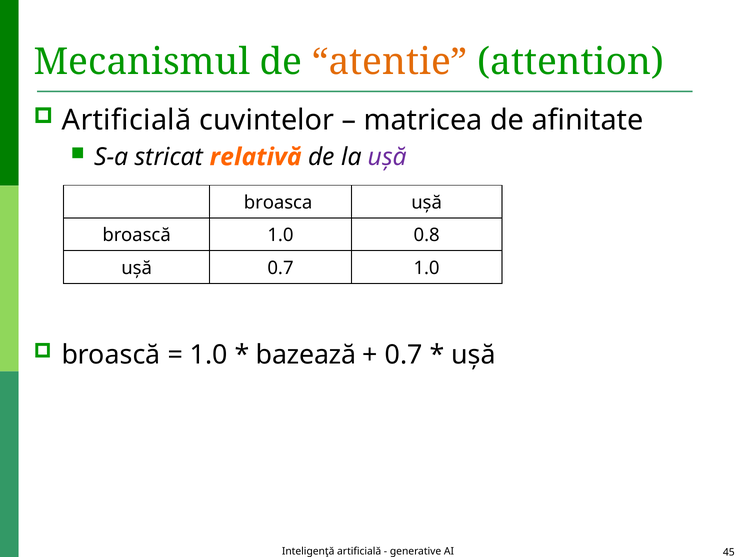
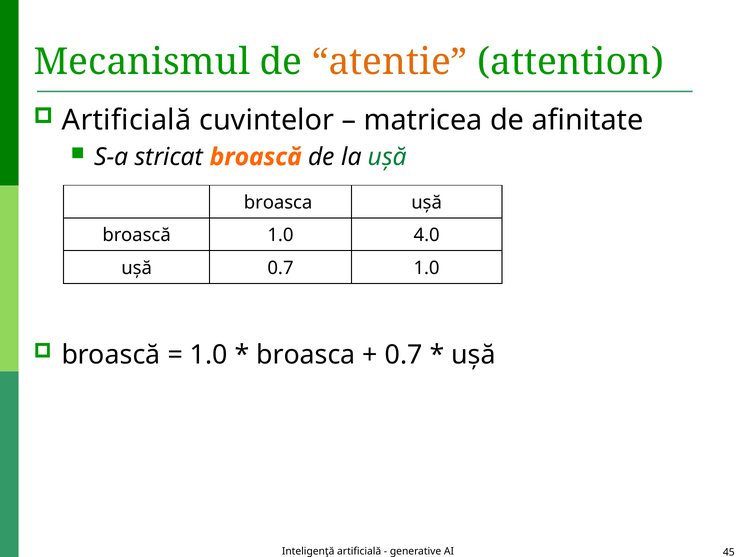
stricat relativă: relativă -> broască (256, 157)
ușă colour: purple -> green (387, 157)
0.8: 0.8 -> 4.0 (427, 235)
bazează: bazează -> broasca (306, 355)
